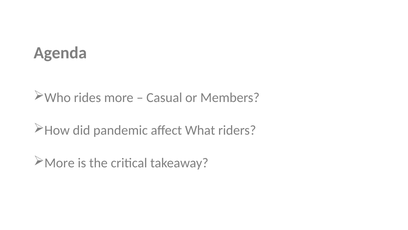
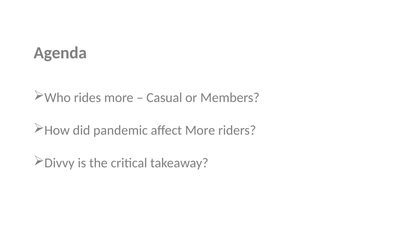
affect What: What -> More (200, 130)
More: More -> Divvy (59, 163)
